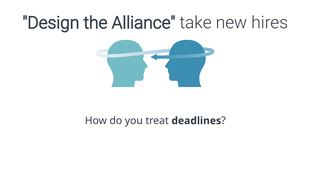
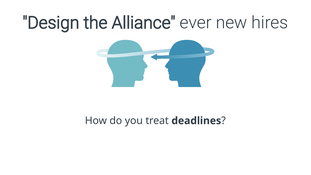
take: take -> ever (196, 23)
